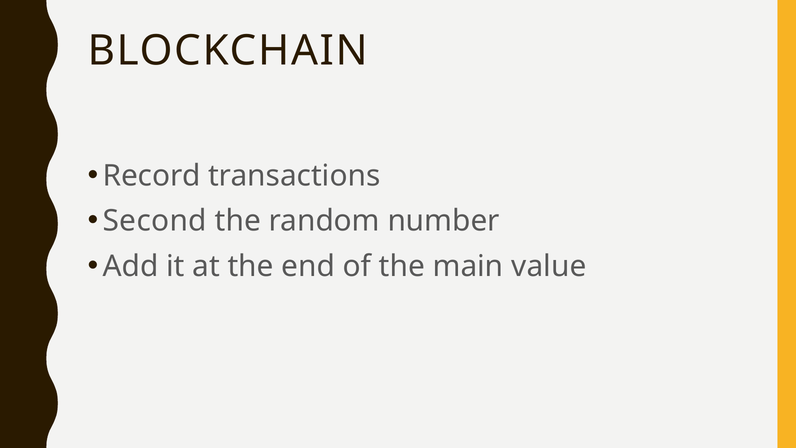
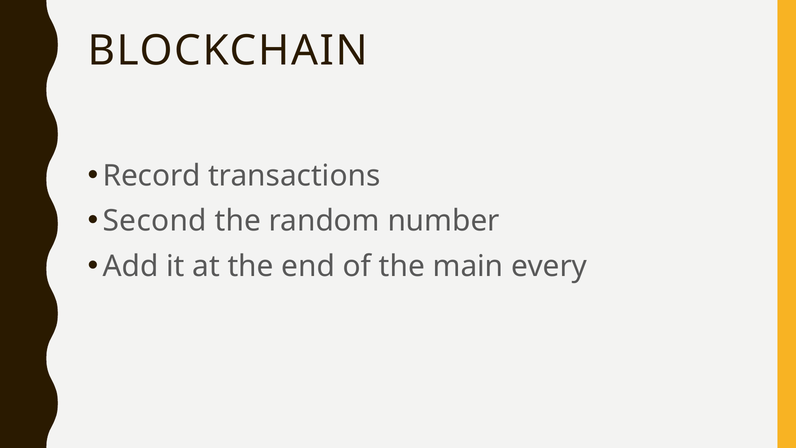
value: value -> every (549, 266)
